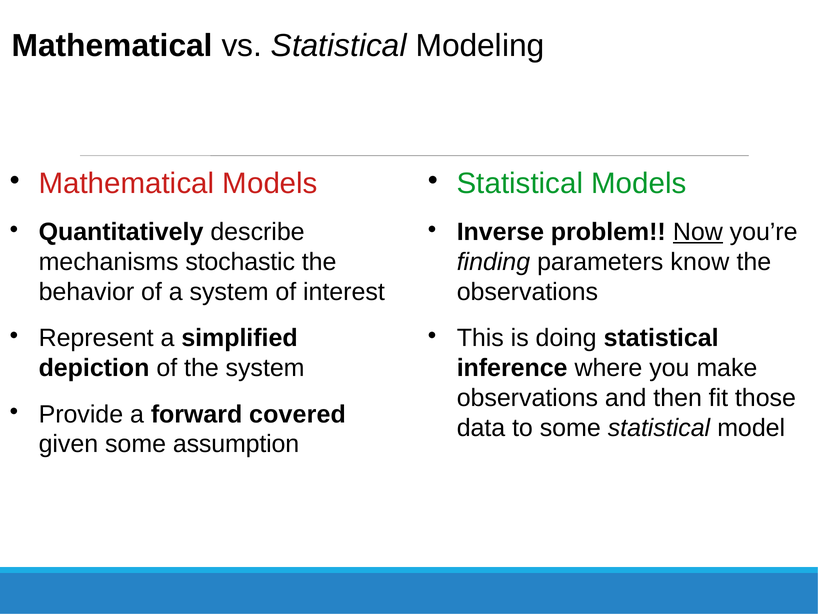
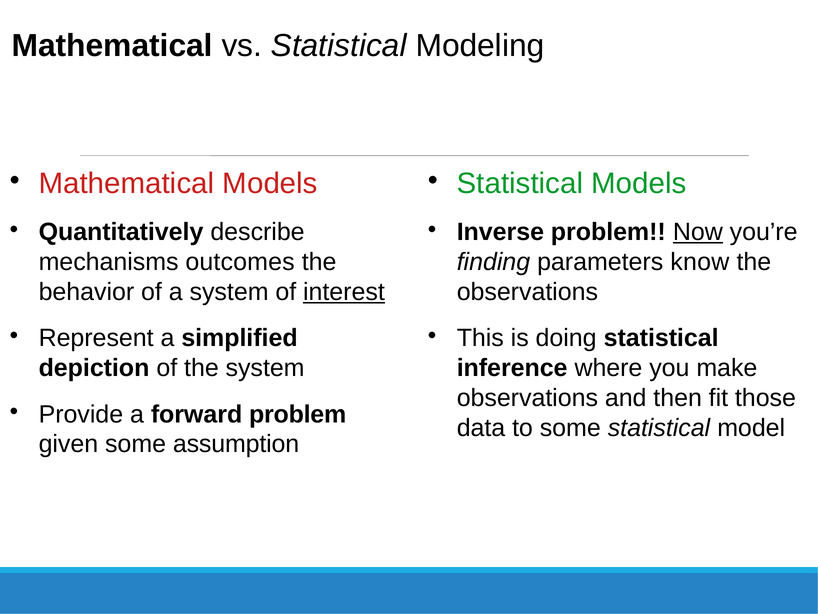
stochastic: stochastic -> outcomes (240, 262)
interest underline: none -> present (344, 292)
forward covered: covered -> problem (298, 414)
